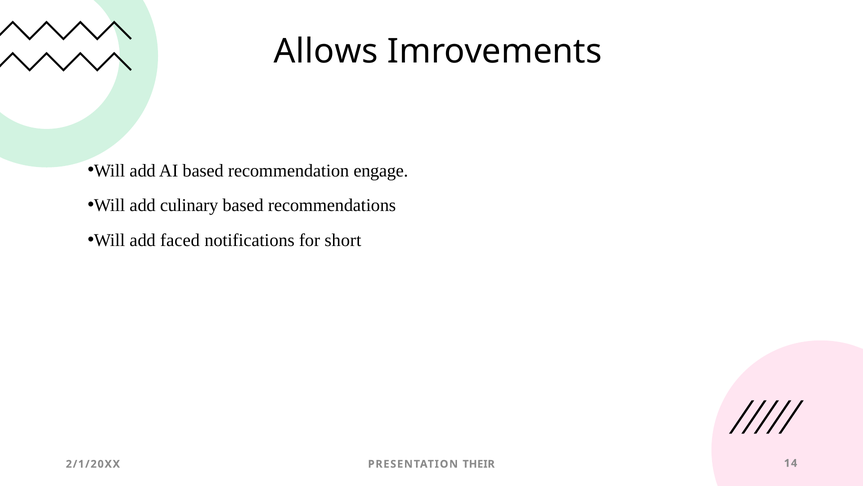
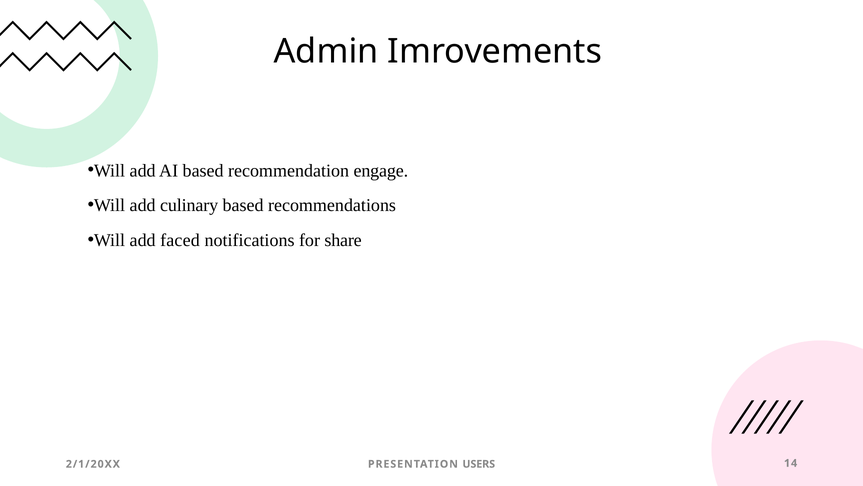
Allows: Allows -> Admin (326, 52)
short: short -> share (343, 240)
THEIR: THEIR -> USERS (479, 464)
